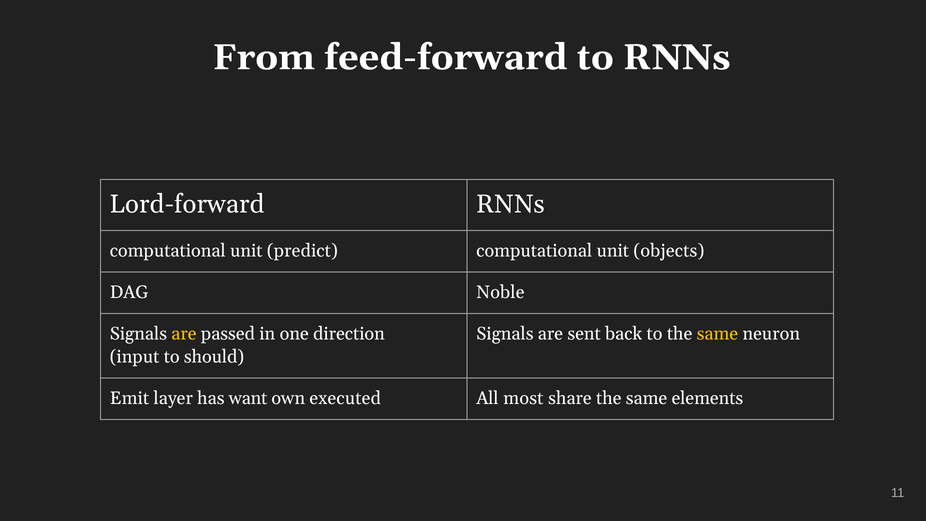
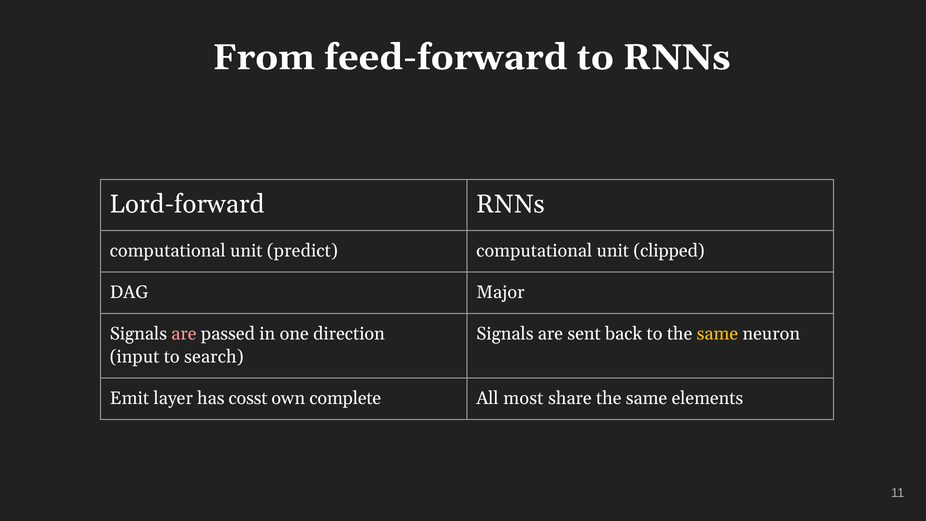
objects: objects -> clipped (669, 251)
Noble: Noble -> Major (500, 292)
are colour: yellow -> pink (184, 334)
should: should -> search (214, 357)
want: want -> cosst (248, 398)
executed: executed -> complete (345, 398)
